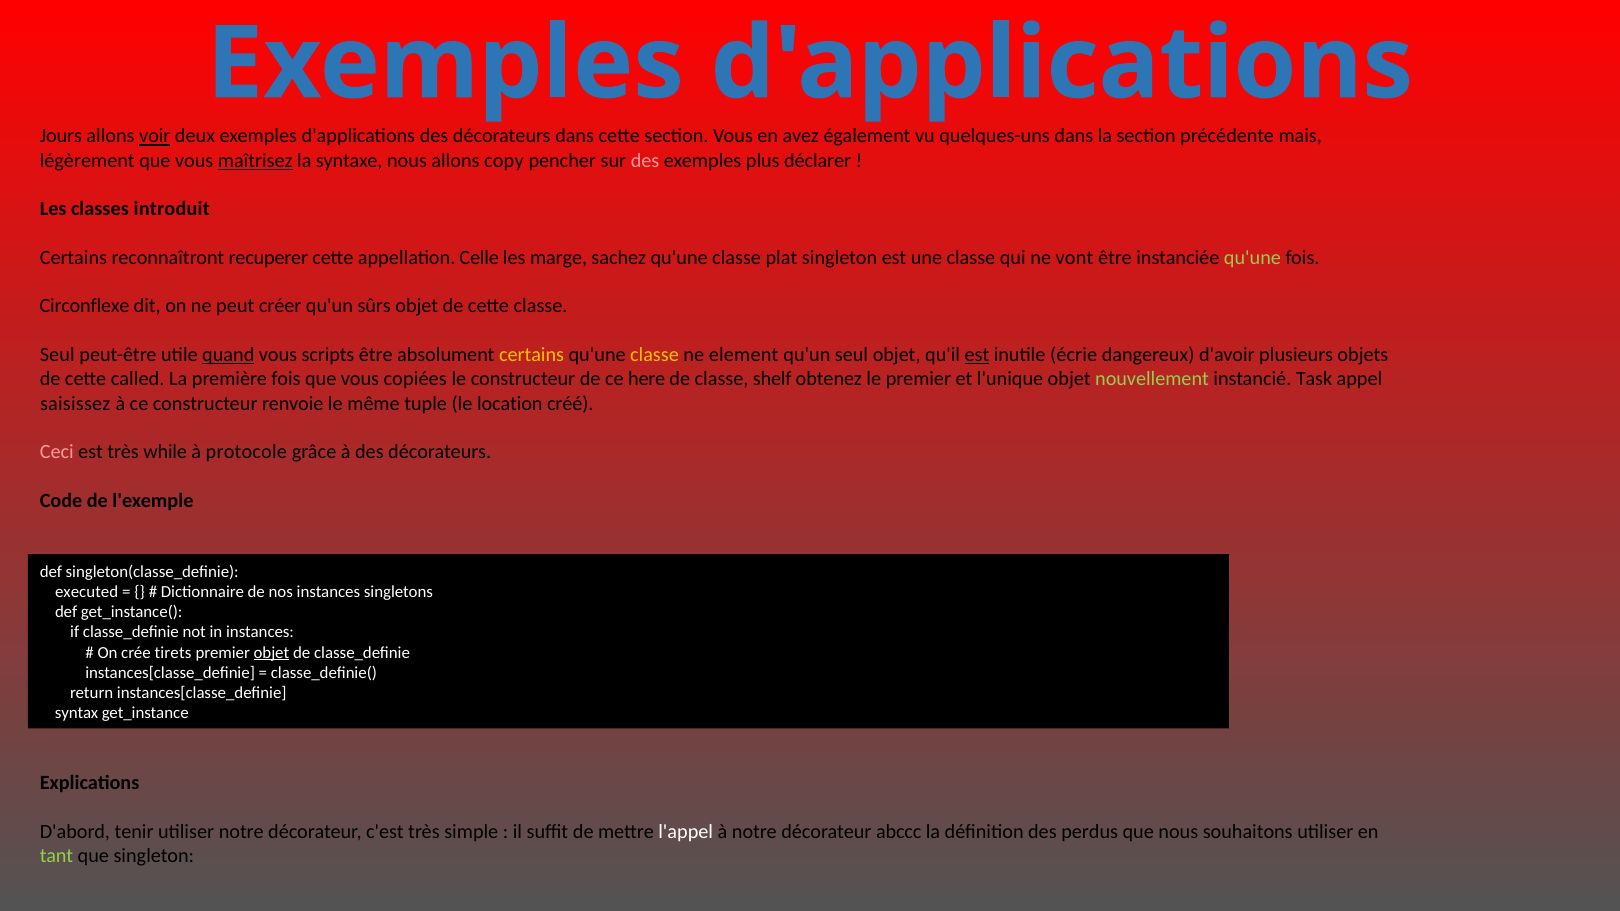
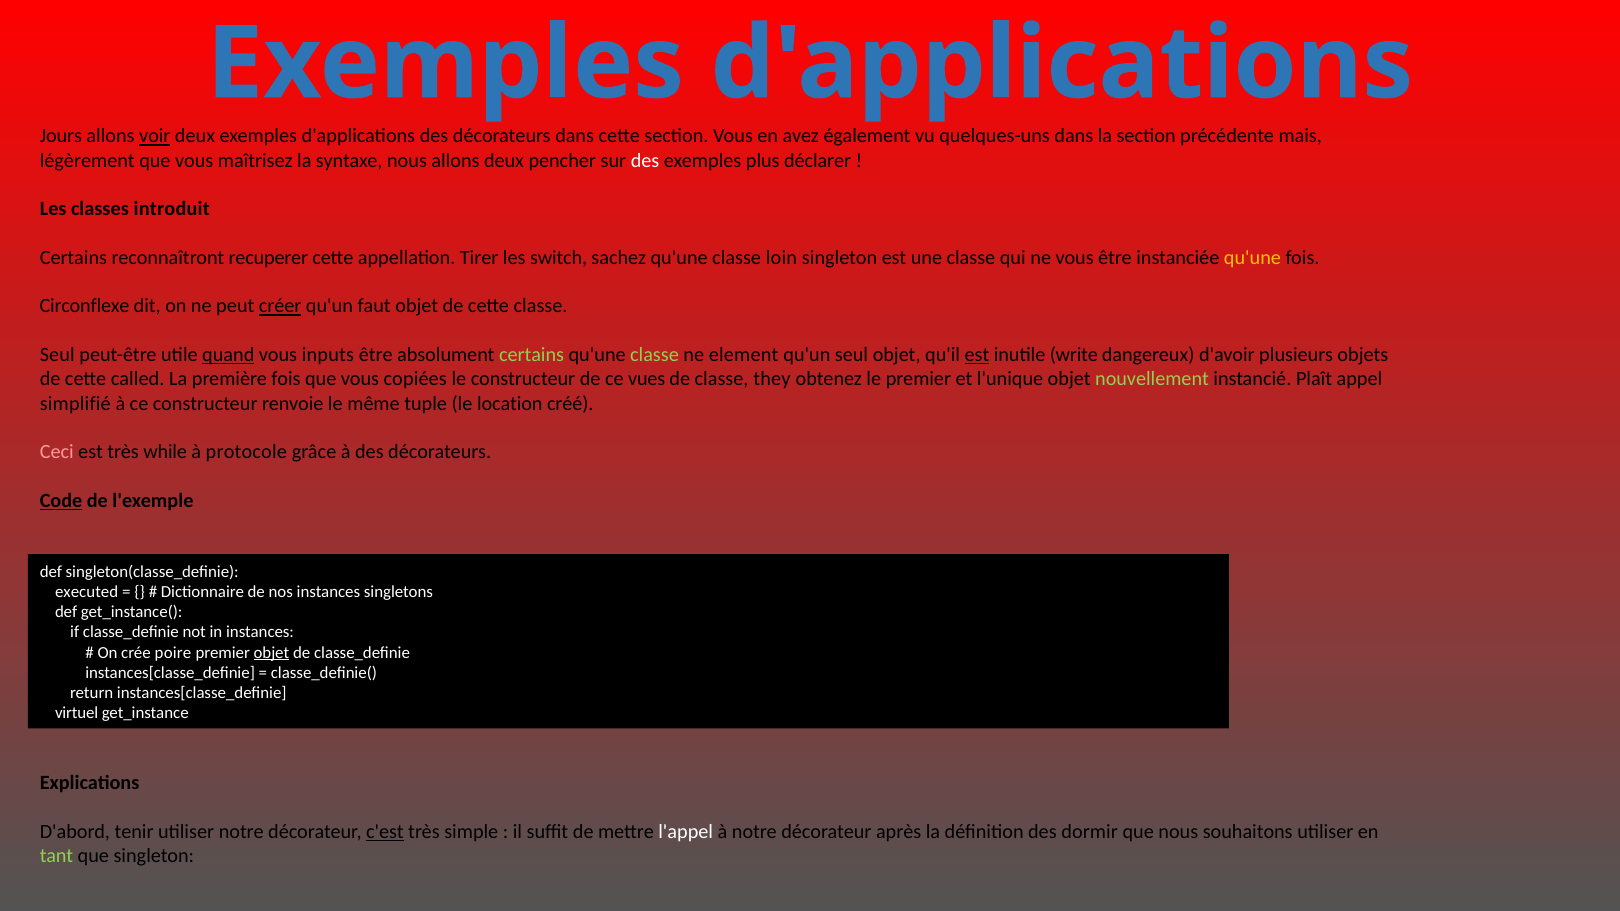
maîtrisez underline: present -> none (255, 161)
allons copy: copy -> deux (504, 161)
des colour: pink -> white (645, 161)
Celle: Celle -> Tirer (479, 258)
marge: marge -> switch (559, 258)
plat: plat -> loin (781, 258)
ne vont: vont -> vous (1075, 258)
qu'une colour: light green -> yellow (1252, 258)
créer underline: none -> present (280, 306)
sûrs: sûrs -> faut (374, 306)
scripts: scripts -> inputs (328, 355)
certains colour: yellow -> light green (532, 355)
classe colour: yellow -> light green (654, 355)
écrie: écrie -> write (1074, 355)
here: here -> vues (647, 379)
shelf: shelf -> they (772, 379)
Task: Task -> Plaît (1314, 379)
saisissez: saisissez -> simplifié (75, 404)
Code underline: none -> present (61, 501)
tirets: tirets -> poire (173, 653)
syntax: syntax -> virtuel (77, 714)
c'est underline: none -> present (385, 832)
abccc: abccc -> après (899, 832)
perdus: perdus -> dormir (1090, 832)
